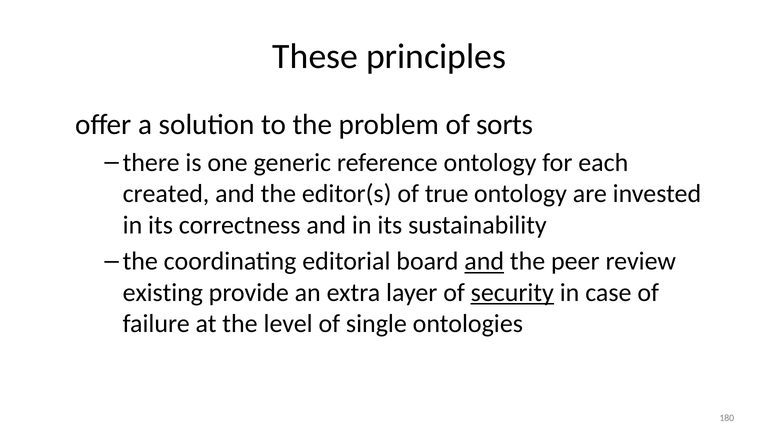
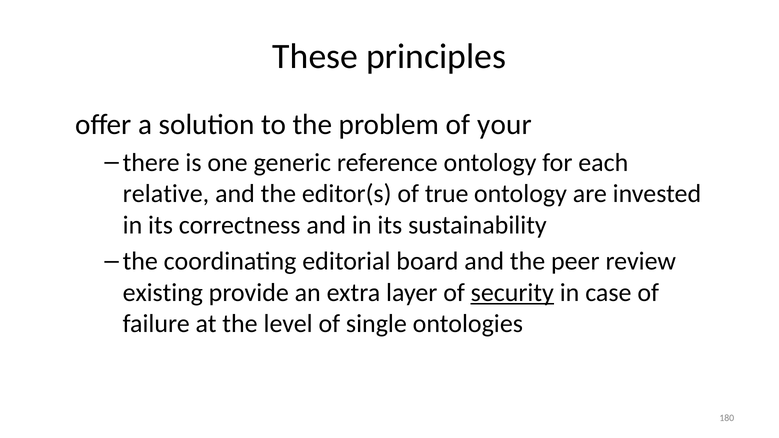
sorts: sorts -> your (505, 125)
created: created -> relative (166, 194)
and underline: present -> none (484, 262)
